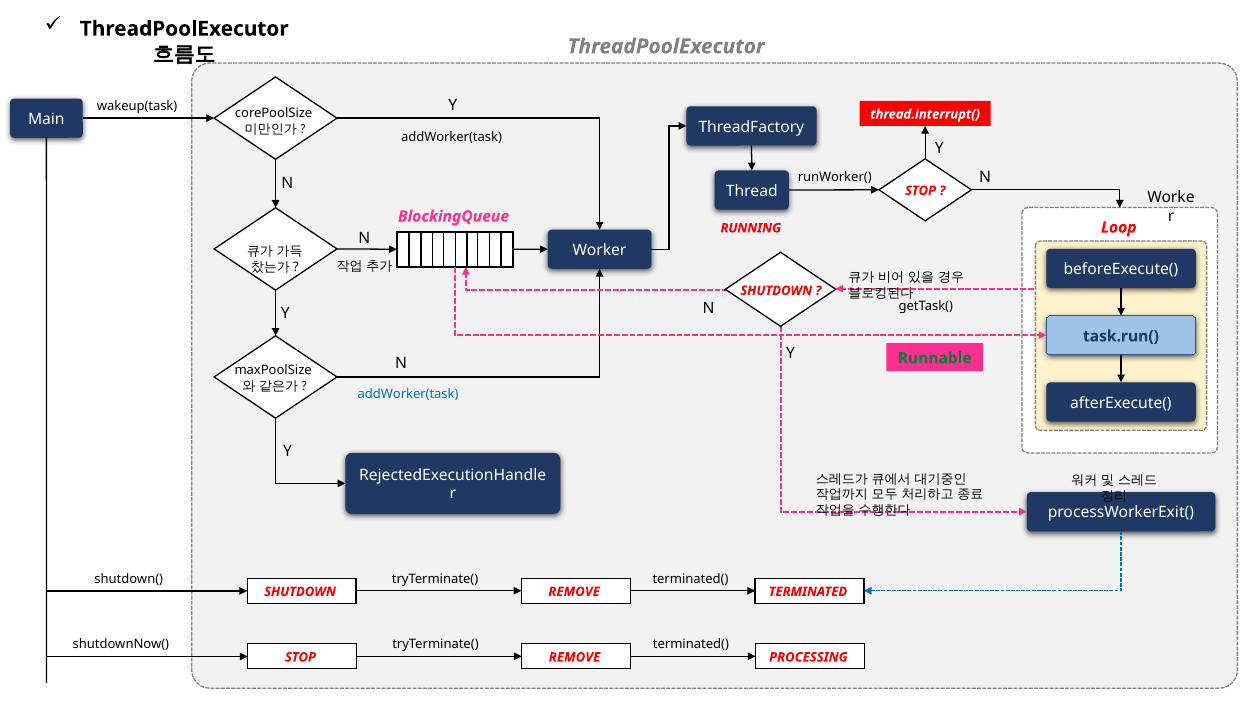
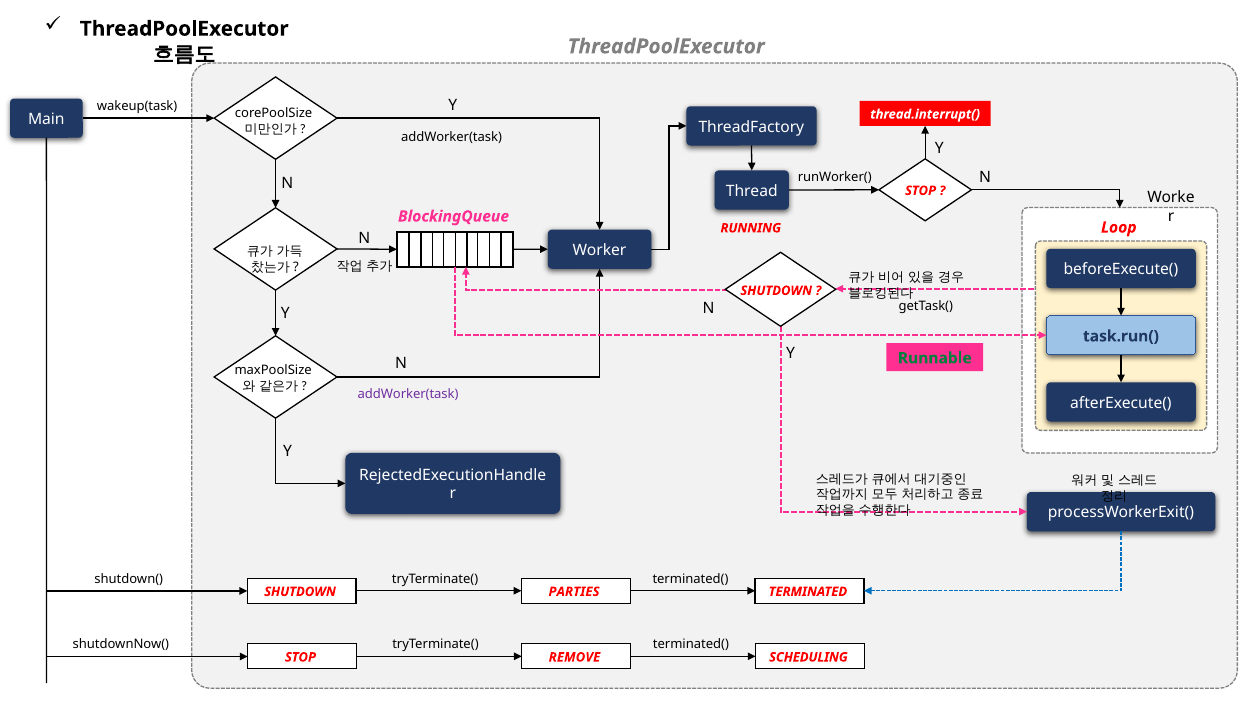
addWorker(task colour: blue -> purple (408, 395)
SHUTDOWN REMOVE: REMOVE -> PARTIES (574, 592)
PROCESSING: PROCESSING -> SCHEDULING (808, 657)
